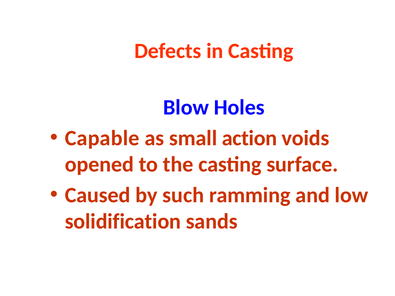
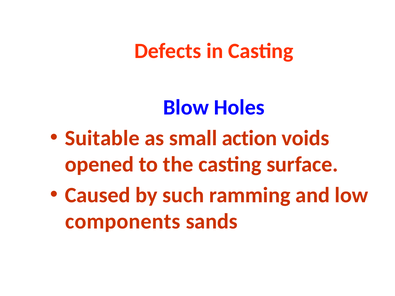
Capable: Capable -> Suitable (102, 138)
solidification: solidification -> components (123, 222)
